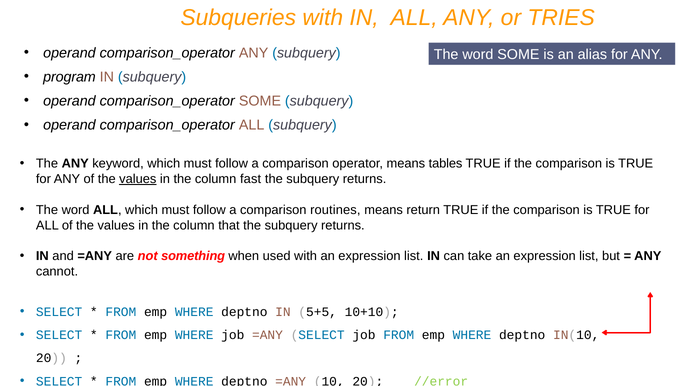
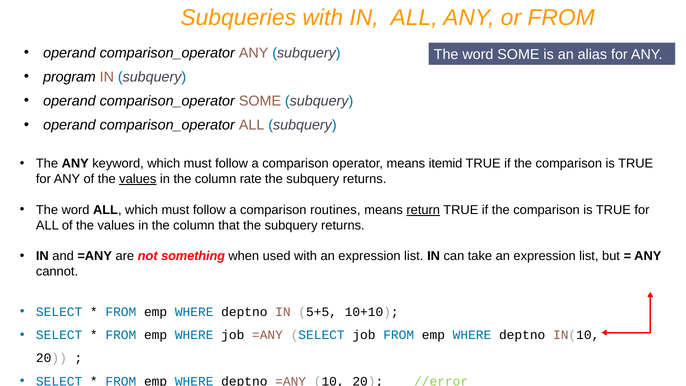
or TRIES: TRIES -> FROM (561, 18)
tables: tables -> itemid (446, 164)
fast: fast -> rate (251, 179)
return underline: none -> present (423, 210)
